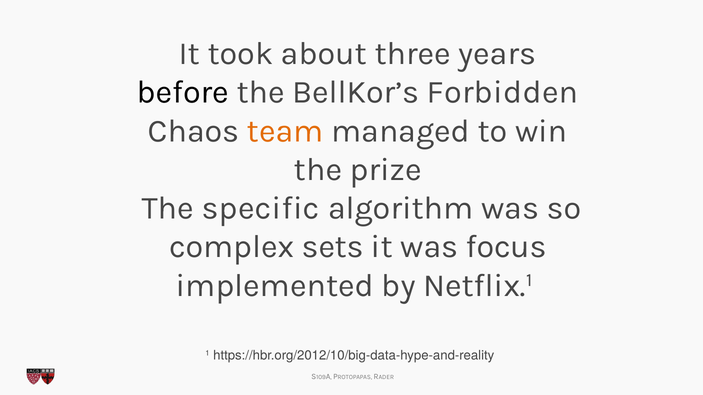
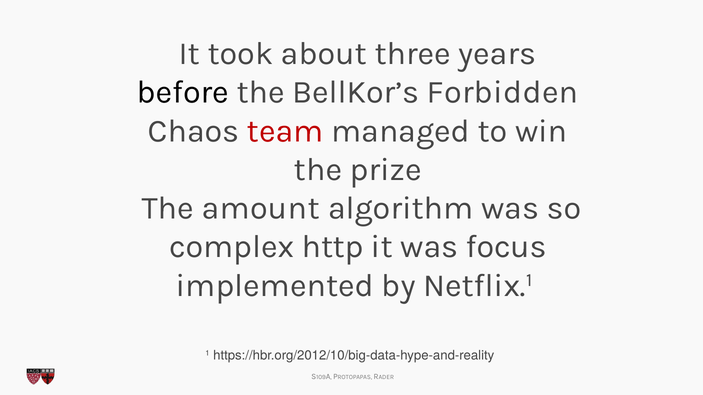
team colour: orange -> red (285, 131)
specific: specific -> amount (261, 208)
sets: sets -> http (333, 247)
